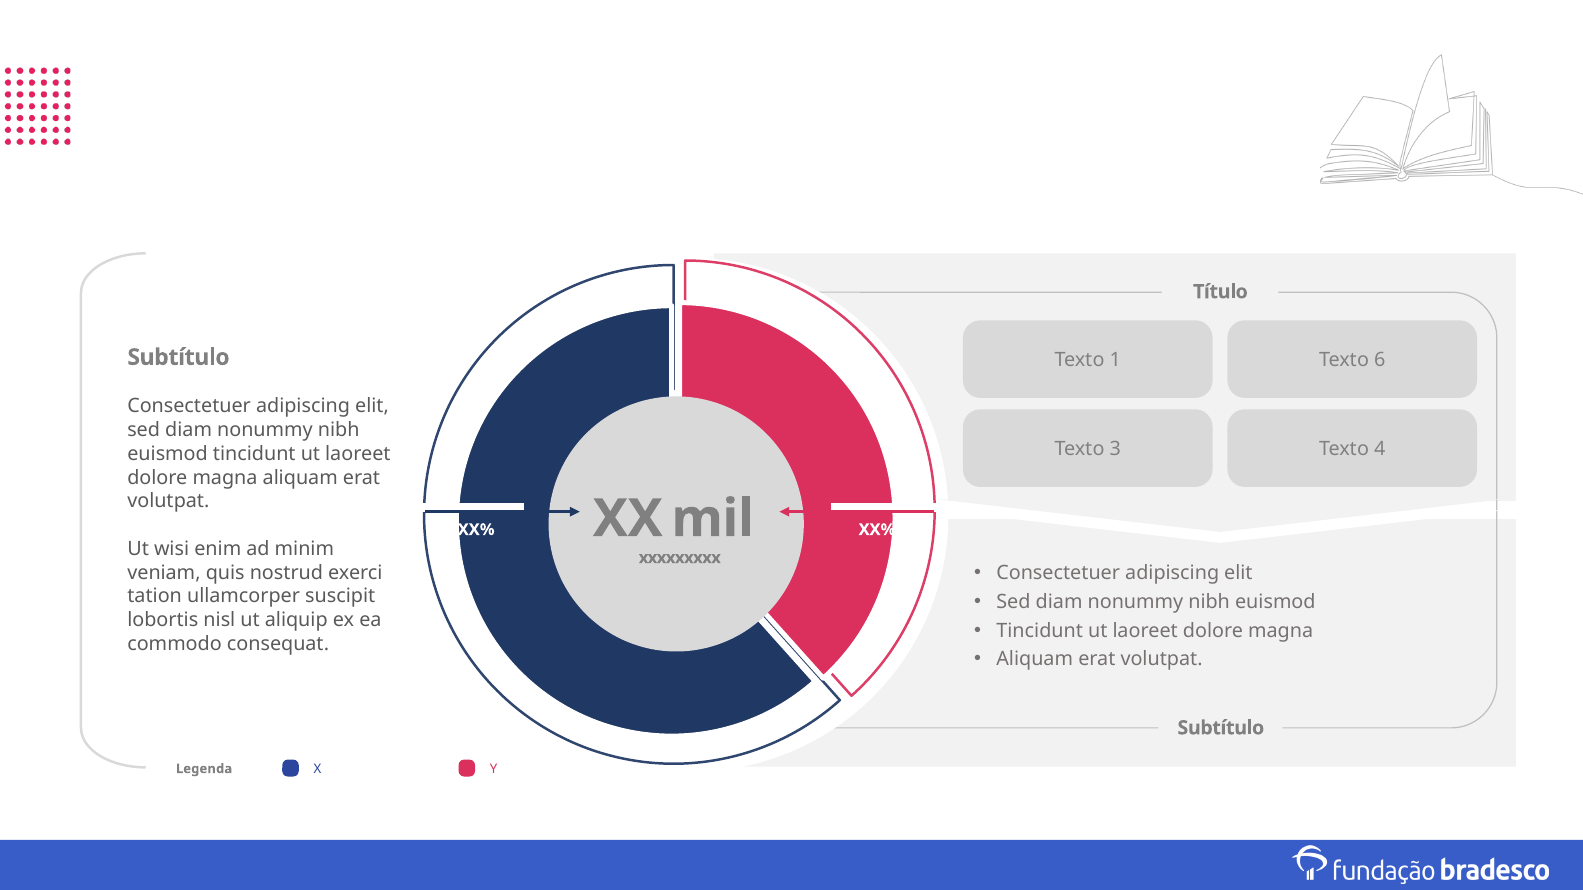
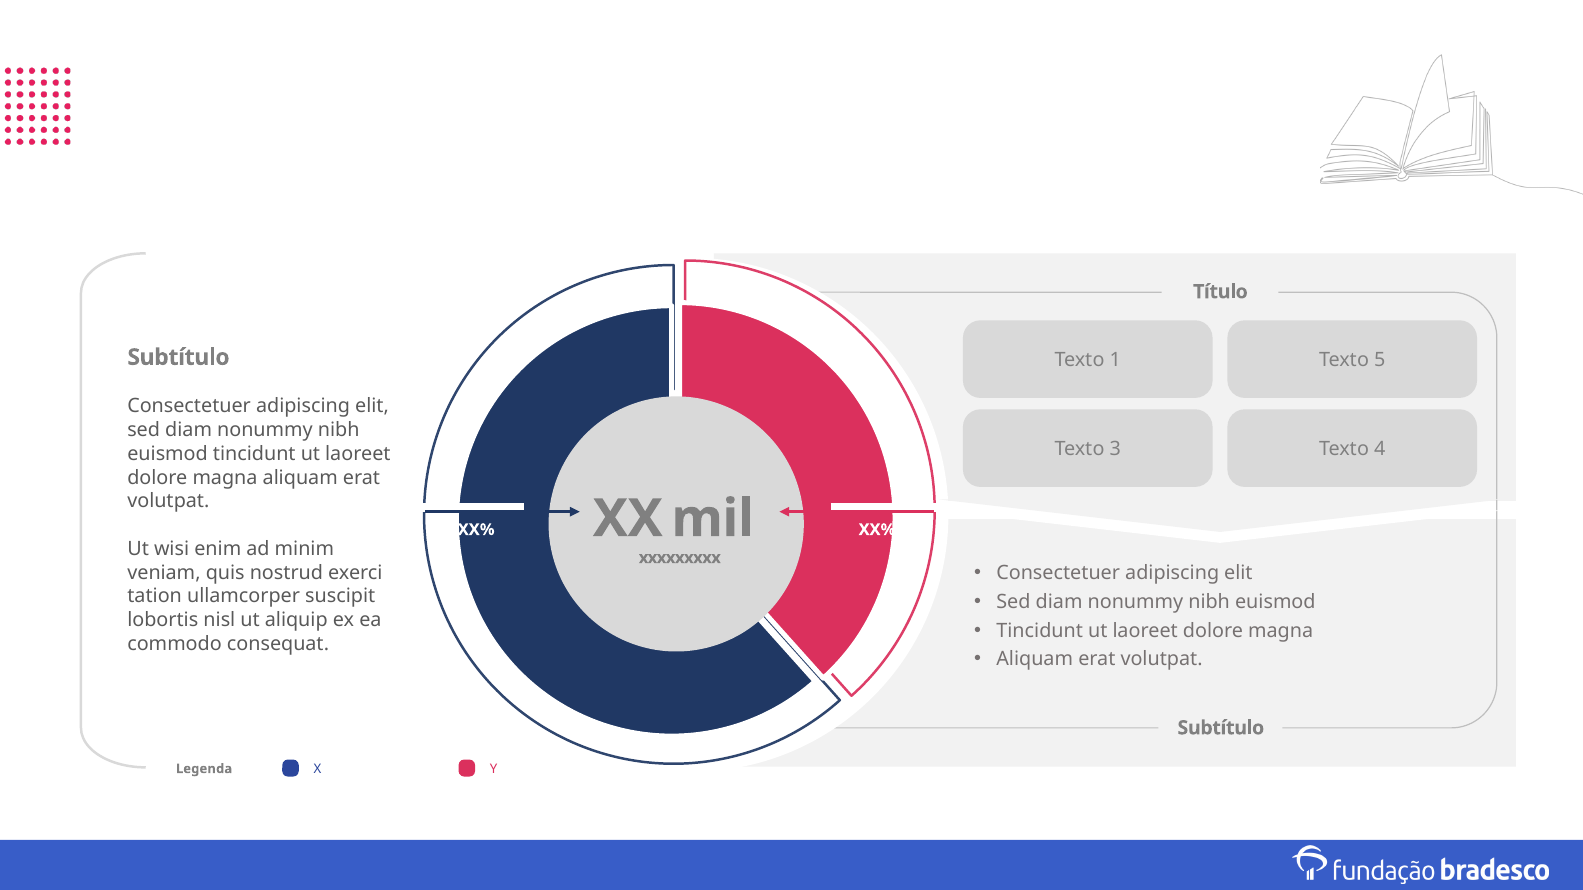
6: 6 -> 5 (1380, 361)
